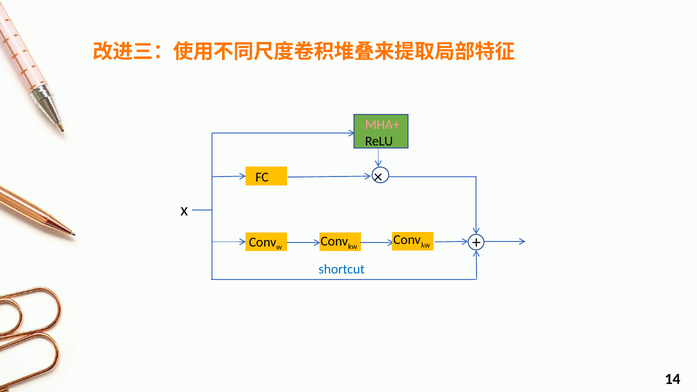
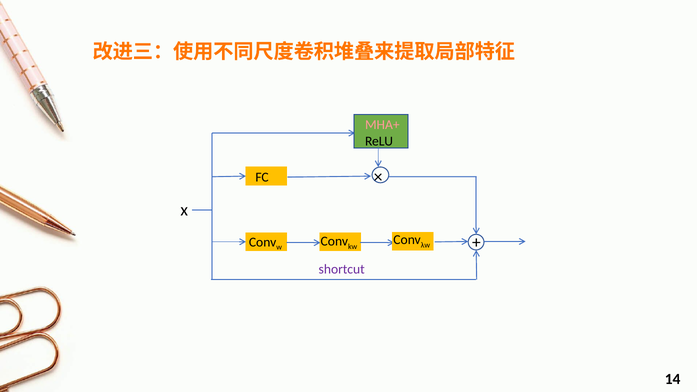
shortcut colour: blue -> purple (342, 270)
